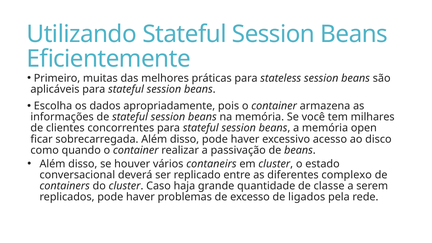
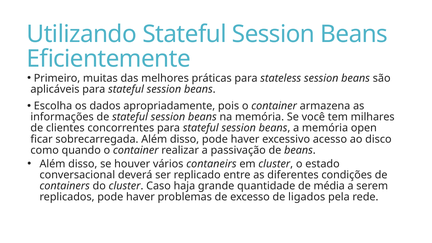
complexo: complexo -> condições (347, 175)
classe: classe -> média (329, 186)
